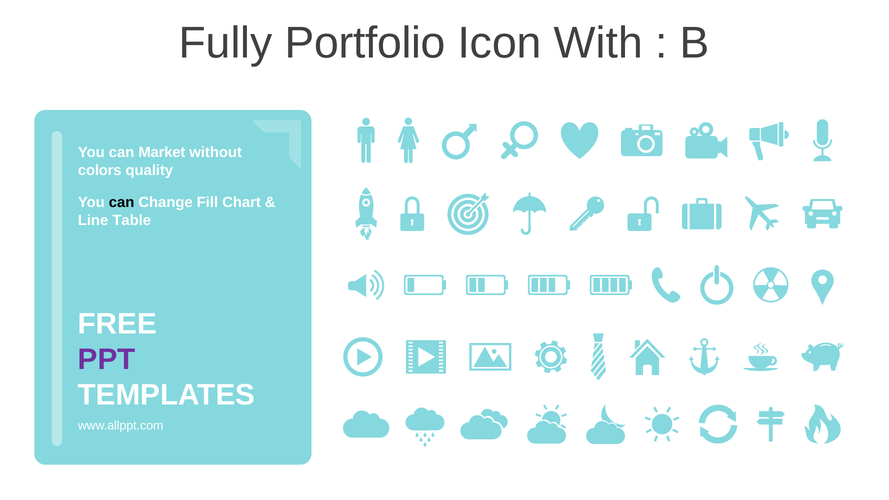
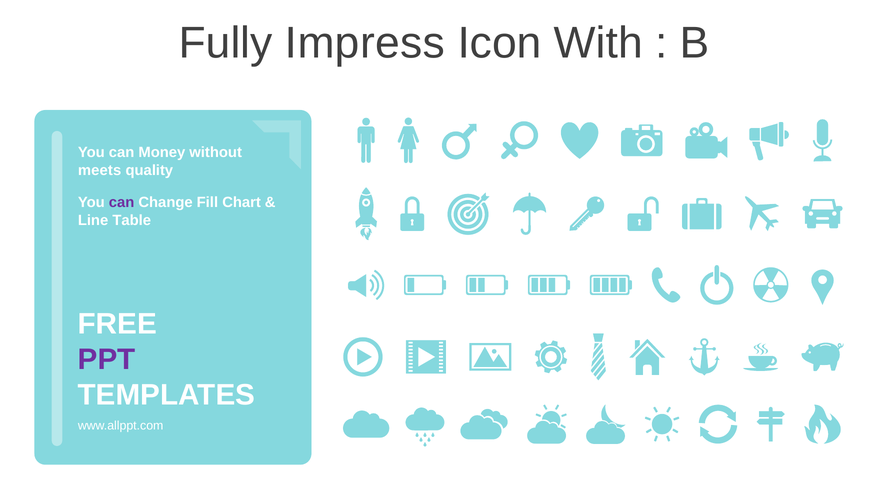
Portfolio: Portfolio -> Impress (365, 43)
Market: Market -> Money (162, 153)
colors: colors -> meets (100, 170)
can colour: black -> purple (122, 202)
